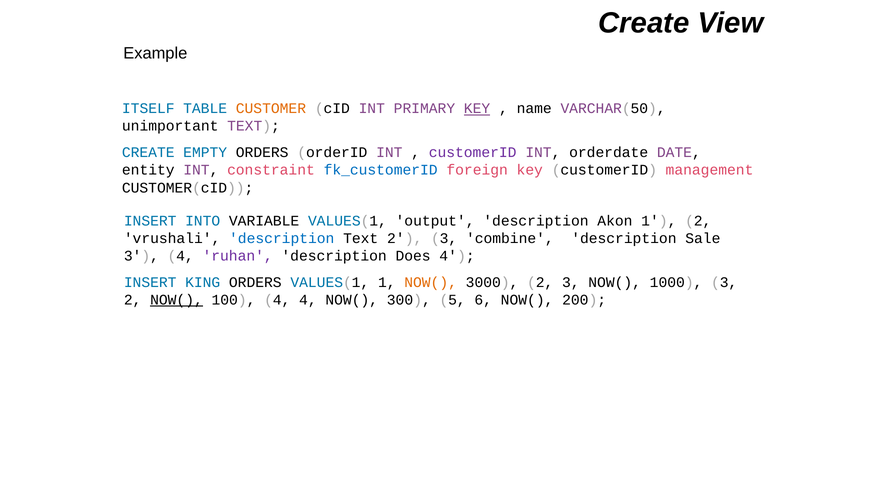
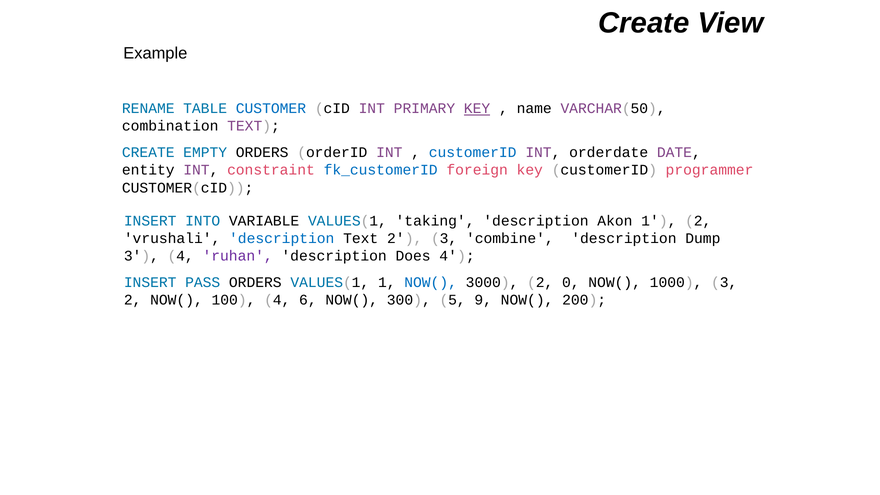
ITSELF: ITSELF -> RENAME (148, 109)
CUSTOMER colour: orange -> blue (271, 109)
unimportant: unimportant -> combination (170, 126)
customerID colour: purple -> blue (473, 153)
management: management -> programmer (710, 170)
output: output -> taking (435, 221)
Sale: Sale -> Dump (703, 238)
KING: KING -> PASS (203, 282)
NOW( colour: orange -> blue (431, 282)
3000 2 3: 3 -> 0 (571, 282)
NOW( underline: present -> none (177, 300)
4 4: 4 -> 6 (308, 300)
6: 6 -> 9 (483, 300)
